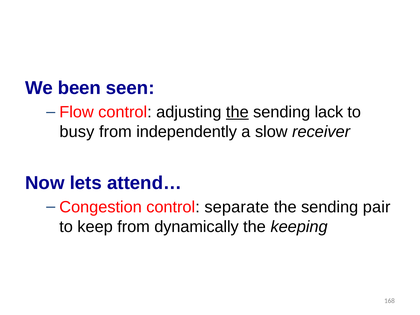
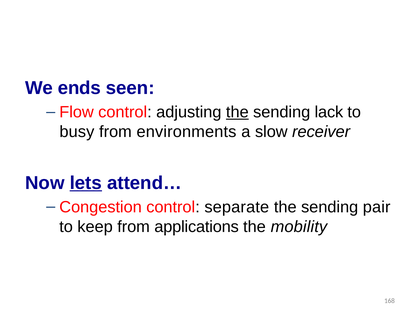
been: been -> ends (79, 88)
independently: independently -> environments (186, 132)
lets underline: none -> present (86, 183)
dynamically: dynamically -> applications (197, 227)
keeping: keeping -> mobility (299, 227)
